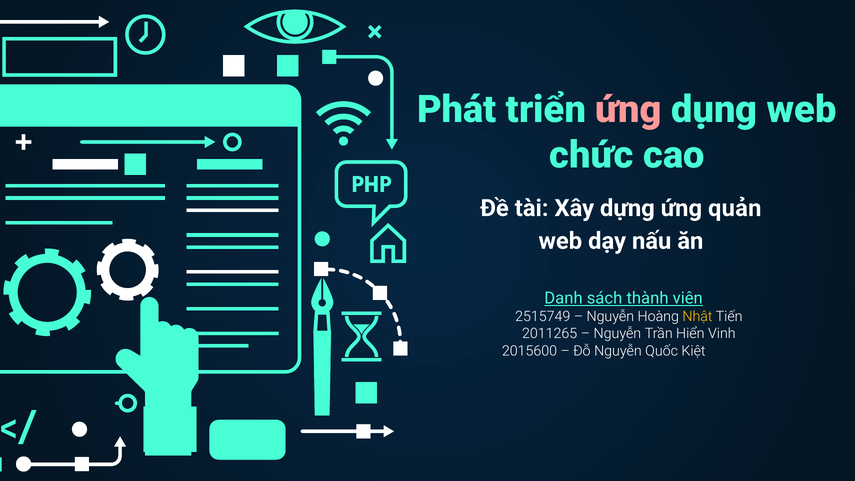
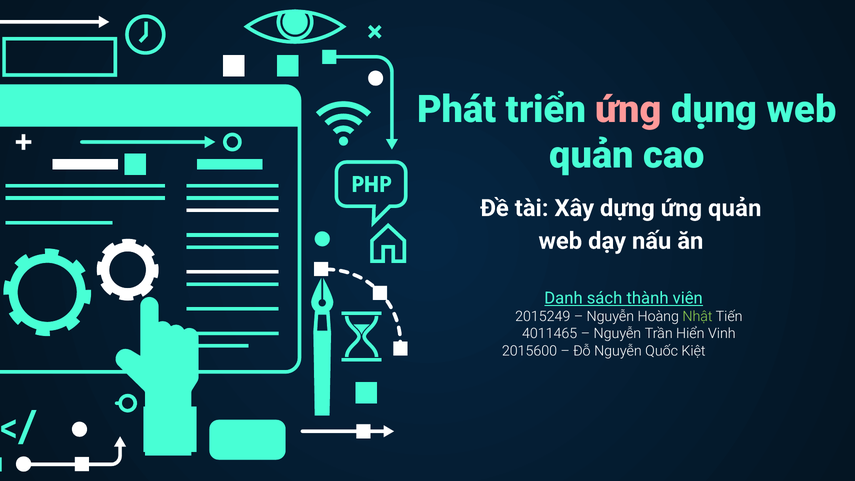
chức: chức -> quản (591, 155)
2515749: 2515749 -> 2015249 (543, 317)
Nhật colour: yellow -> light green (697, 317)
2011265: 2011265 -> 4011465 (550, 334)
